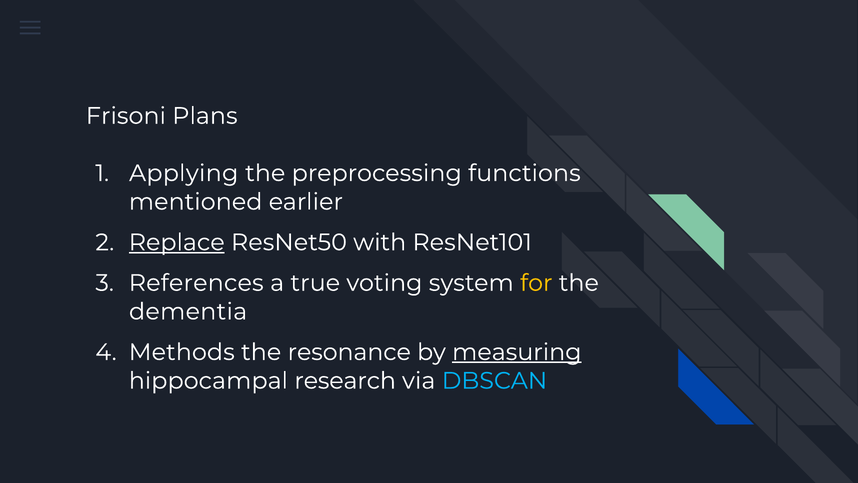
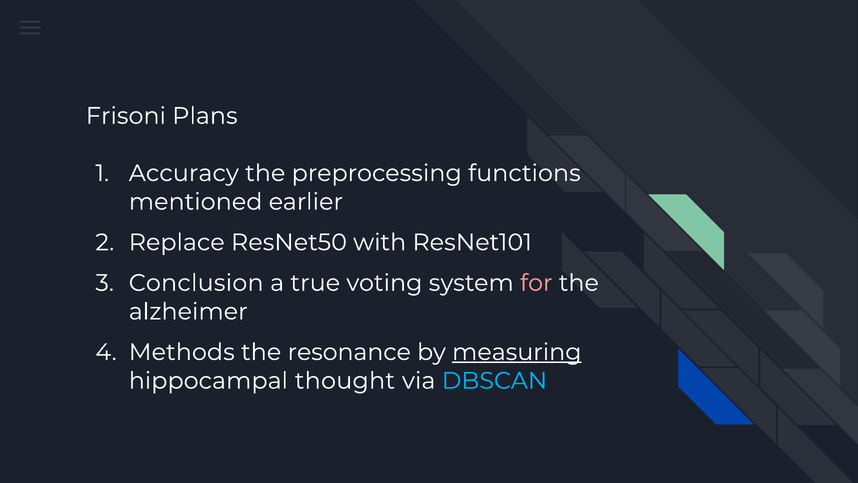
Applying: Applying -> Accuracy (184, 173)
Replace underline: present -> none (177, 242)
References: References -> Conclusion (196, 283)
for colour: yellow -> pink (536, 283)
dementia: dementia -> alzheimer (188, 311)
research: research -> thought (345, 381)
